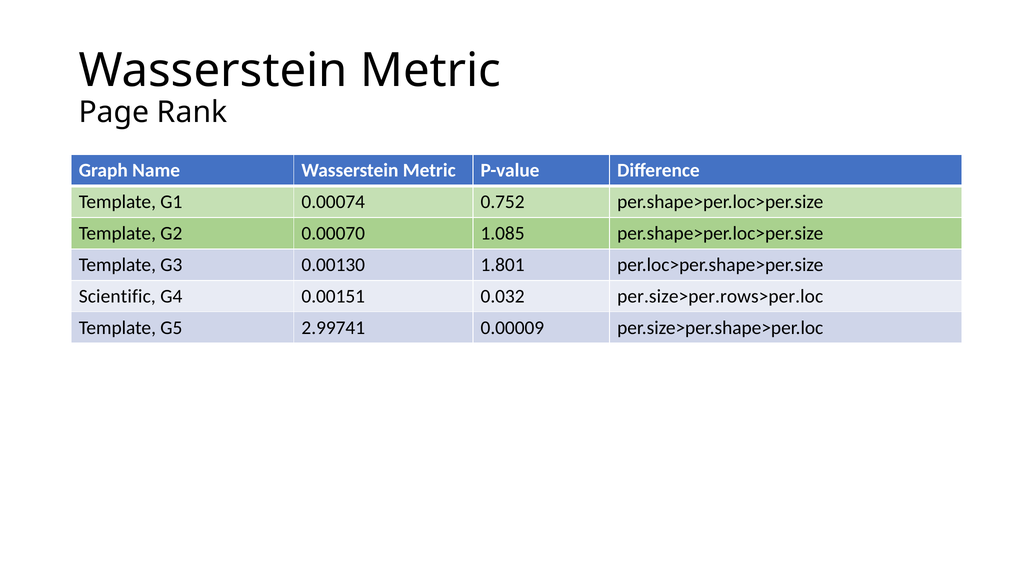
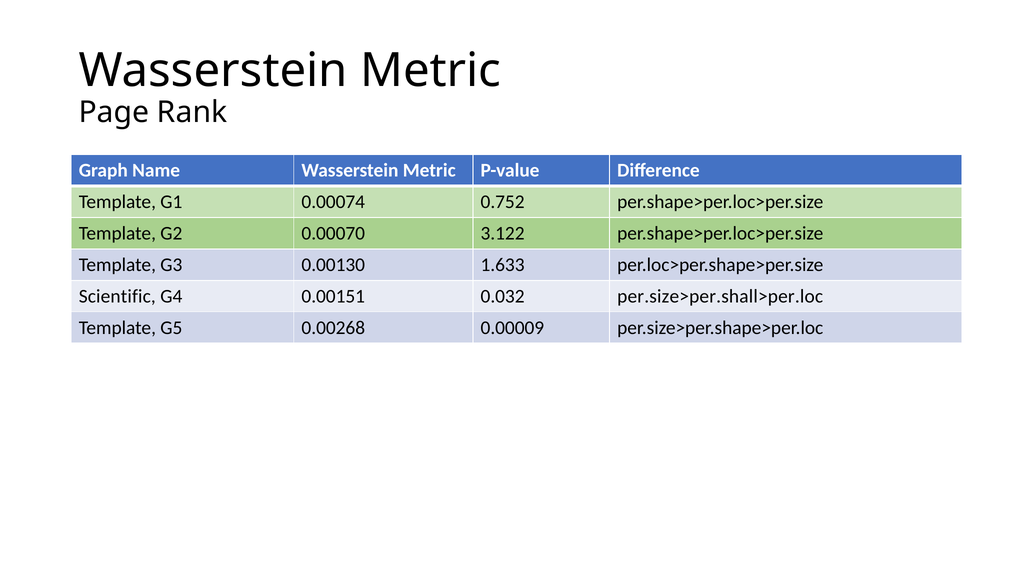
1.085: 1.085 -> 3.122 (503, 233)
1.801: 1.801 -> 1.633 (503, 265)
per.size>per.rows>per.loc: per.size>per.rows>per.loc -> per.size>per.shall>per.loc (720, 296)
2.99741: 2.99741 -> 0.00268 (333, 328)
